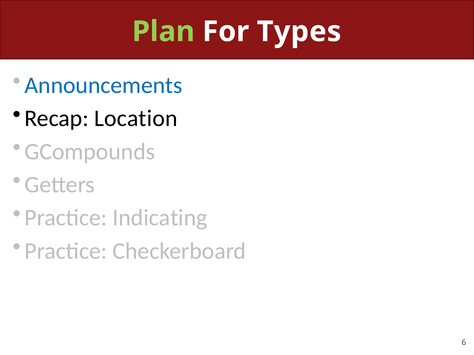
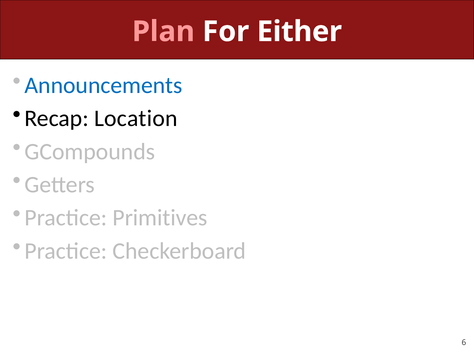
Plan colour: light green -> pink (163, 32)
Types: Types -> Either (299, 32)
Indicating: Indicating -> Primitives (160, 218)
